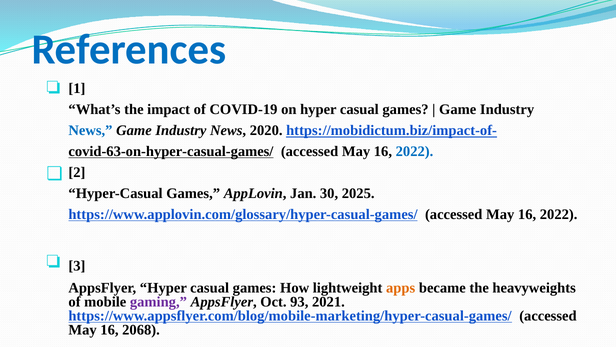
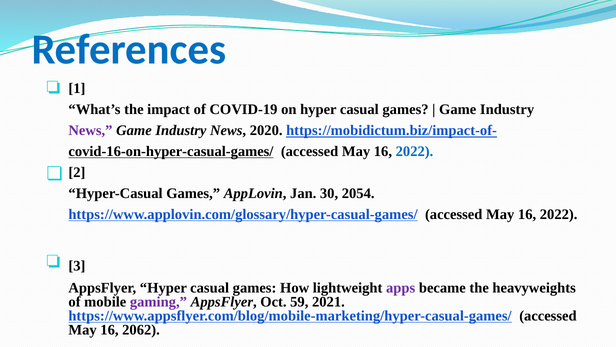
News colour: blue -> purple (90, 130)
covid-63-on-hyper-casual-games/: covid-63-on-hyper-casual-games/ -> covid-16-on-hyper-casual-games/ (171, 151)
2025: 2025 -> 2054 (358, 193)
apps colour: orange -> purple (401, 288)
93: 93 -> 59 (299, 301)
2068: 2068 -> 2062 (141, 329)
